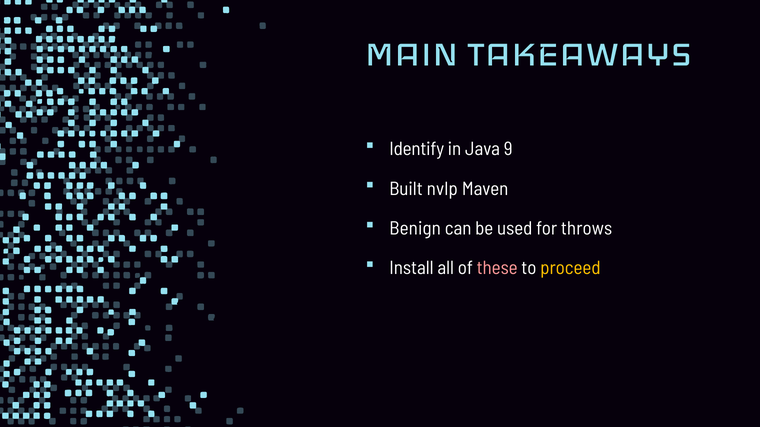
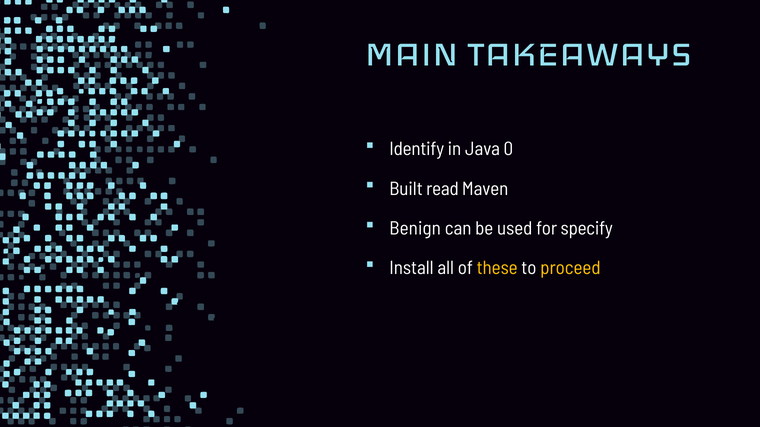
9: 9 -> 0 (508, 149)
nvlp: nvlp -> read (442, 189)
throws: throws -> specify (587, 229)
these colour: pink -> yellow (497, 268)
